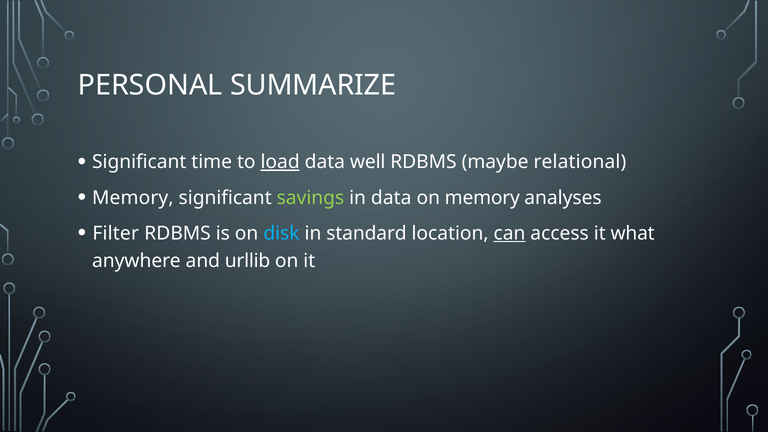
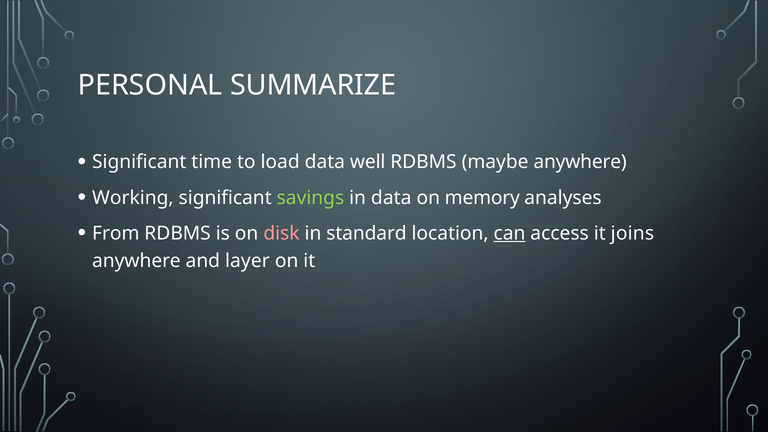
load underline: present -> none (280, 162)
maybe relational: relational -> anywhere (580, 162)
Memory: Memory -> Working (133, 198)
Filter: Filter -> From (116, 233)
disk colour: light blue -> pink (281, 233)
what: what -> joins (632, 233)
urllib: urllib -> layer (247, 261)
